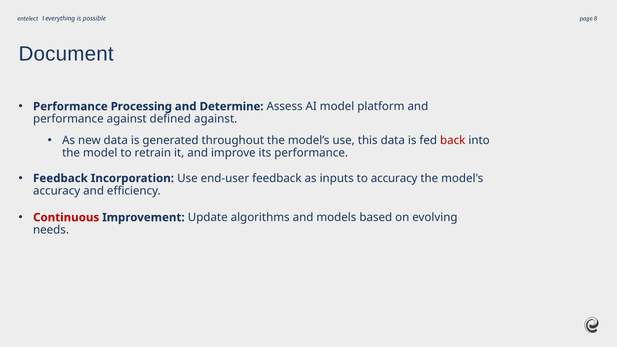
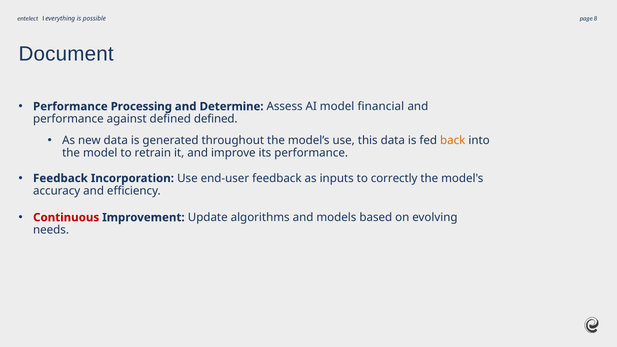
platform: platform -> financial (381, 106)
defined against: against -> defined (216, 119)
back colour: red -> orange (453, 140)
to accuracy: accuracy -> correctly (394, 178)
